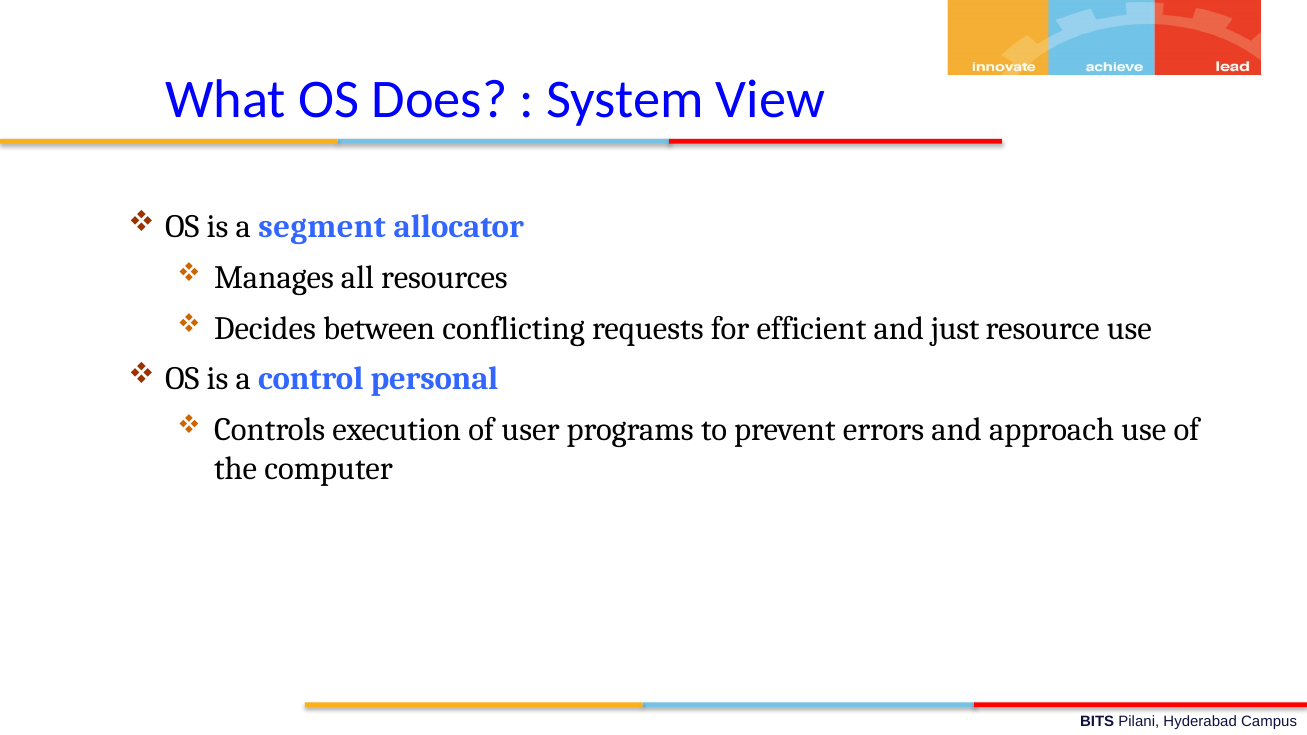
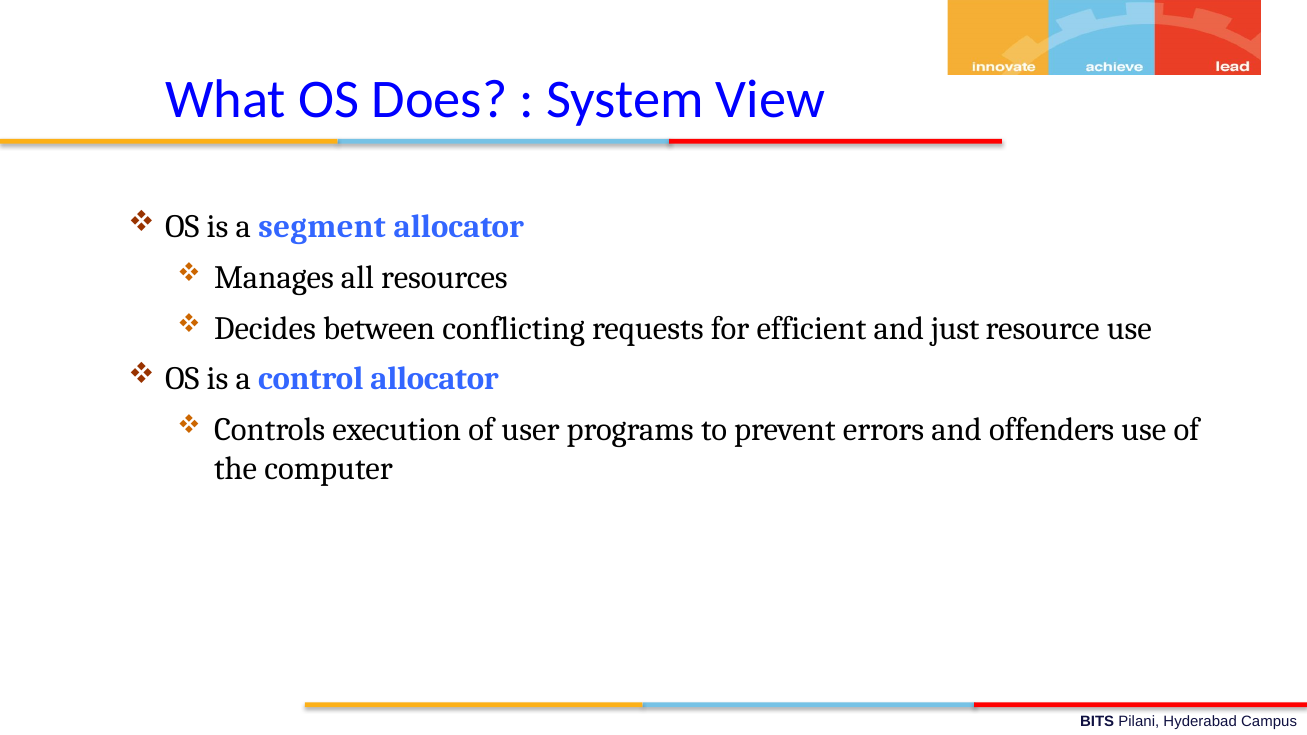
control personal: personal -> allocator (435, 379)
approach: approach -> offenders (1052, 430)
